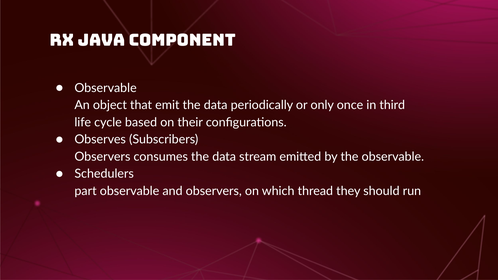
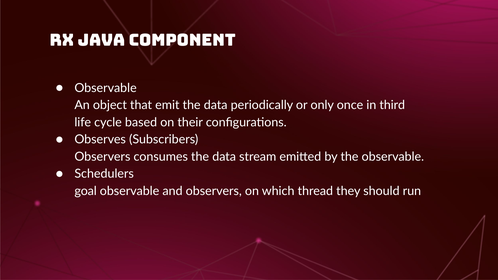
part: part -> goal (86, 191)
